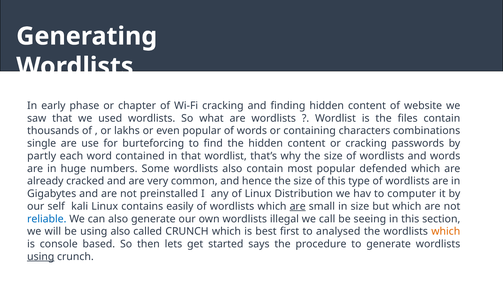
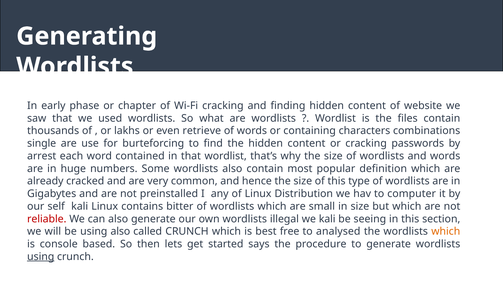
even popular: popular -> retrieve (202, 131)
partly: partly -> arrest (42, 156)
defended: defended -> definition (383, 169)
easily: easily -> bitter (180, 206)
are underline: present -> none (298, 206)
reliable colour: blue -> red (47, 219)
we call: call -> kali (327, 219)
first: first -> free (290, 231)
